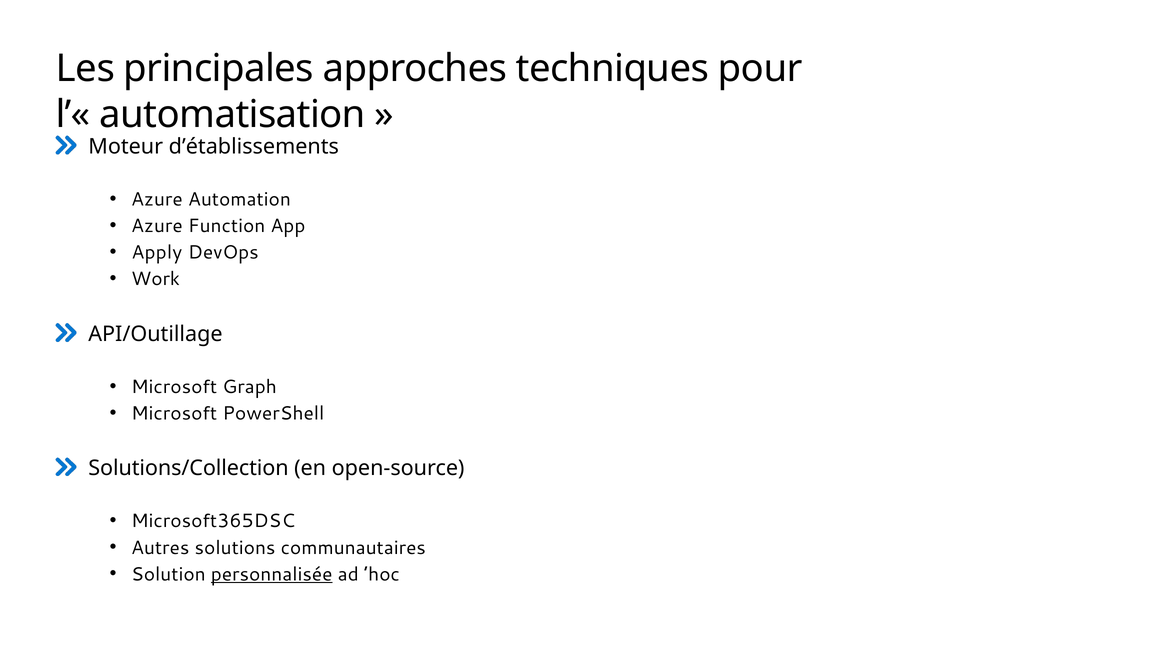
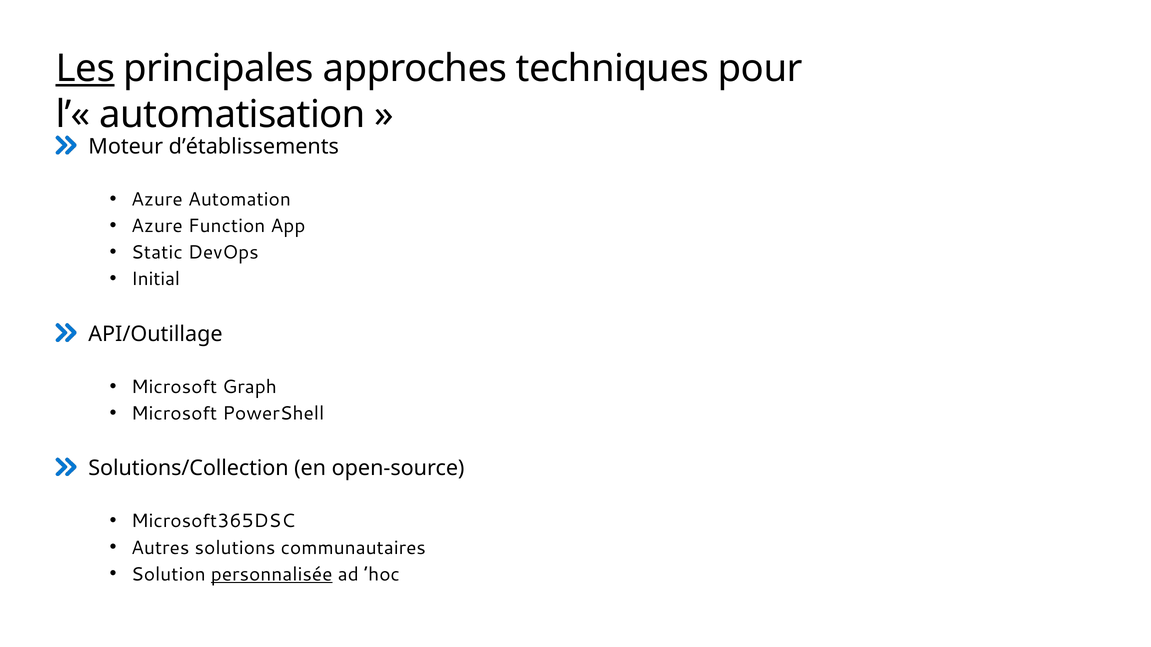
Les underline: none -> present (85, 69)
Apply: Apply -> Static (157, 253)
Work: Work -> Initial (156, 279)
